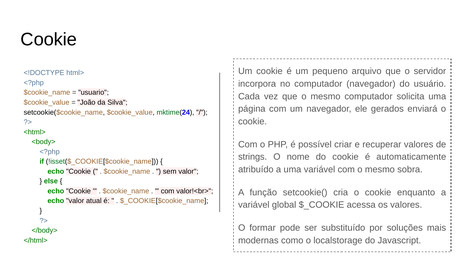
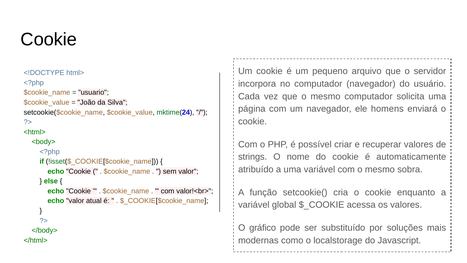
gerados: gerados -> homens (387, 109)
formar: formar -> gráfico (263, 228)
